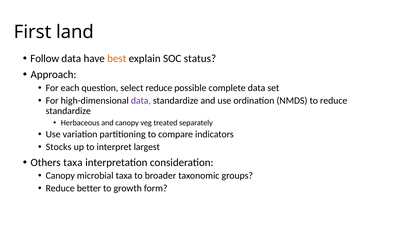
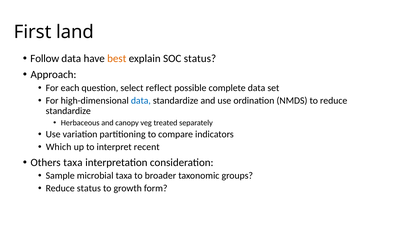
select reduce: reduce -> reflect (159, 88)
data colour: purple -> blue (141, 100)
Stocks: Stocks -> Which (59, 147)
largest: largest -> recent (147, 147)
Canopy: Canopy -> Sample (60, 176)
Reduce better: better -> status (89, 188)
